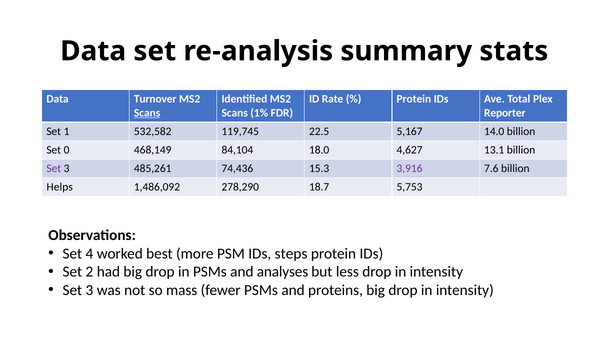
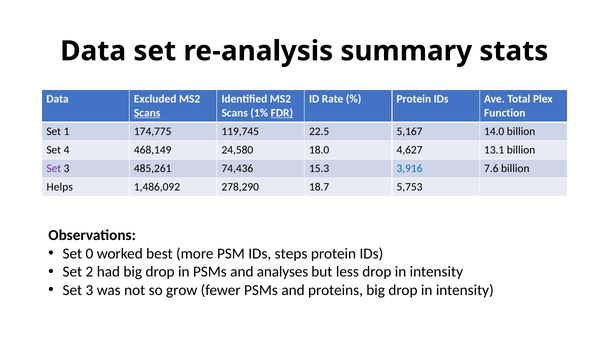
Turnover: Turnover -> Excluded (155, 99)
FDR underline: none -> present (282, 113)
Reporter: Reporter -> Function (505, 113)
532,582: 532,582 -> 174,775 (153, 132)
0: 0 -> 4 (67, 150)
84,104: 84,104 -> 24,580 (237, 150)
3,916 colour: purple -> blue (410, 169)
4: 4 -> 0 (89, 254)
mass: mass -> grow (182, 291)
